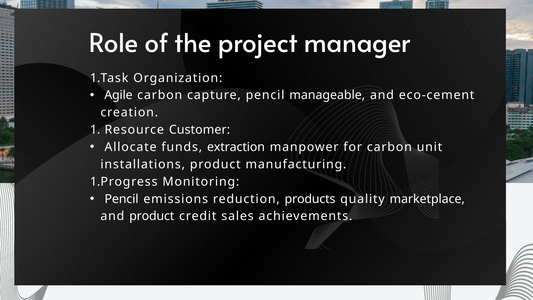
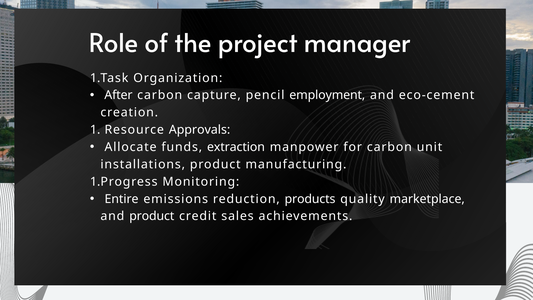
Agile: Agile -> After (118, 95)
manageable: manageable -> employment (327, 95)
Customer: Customer -> Approvals (200, 130)
Pencil: Pencil -> Entire (122, 199)
